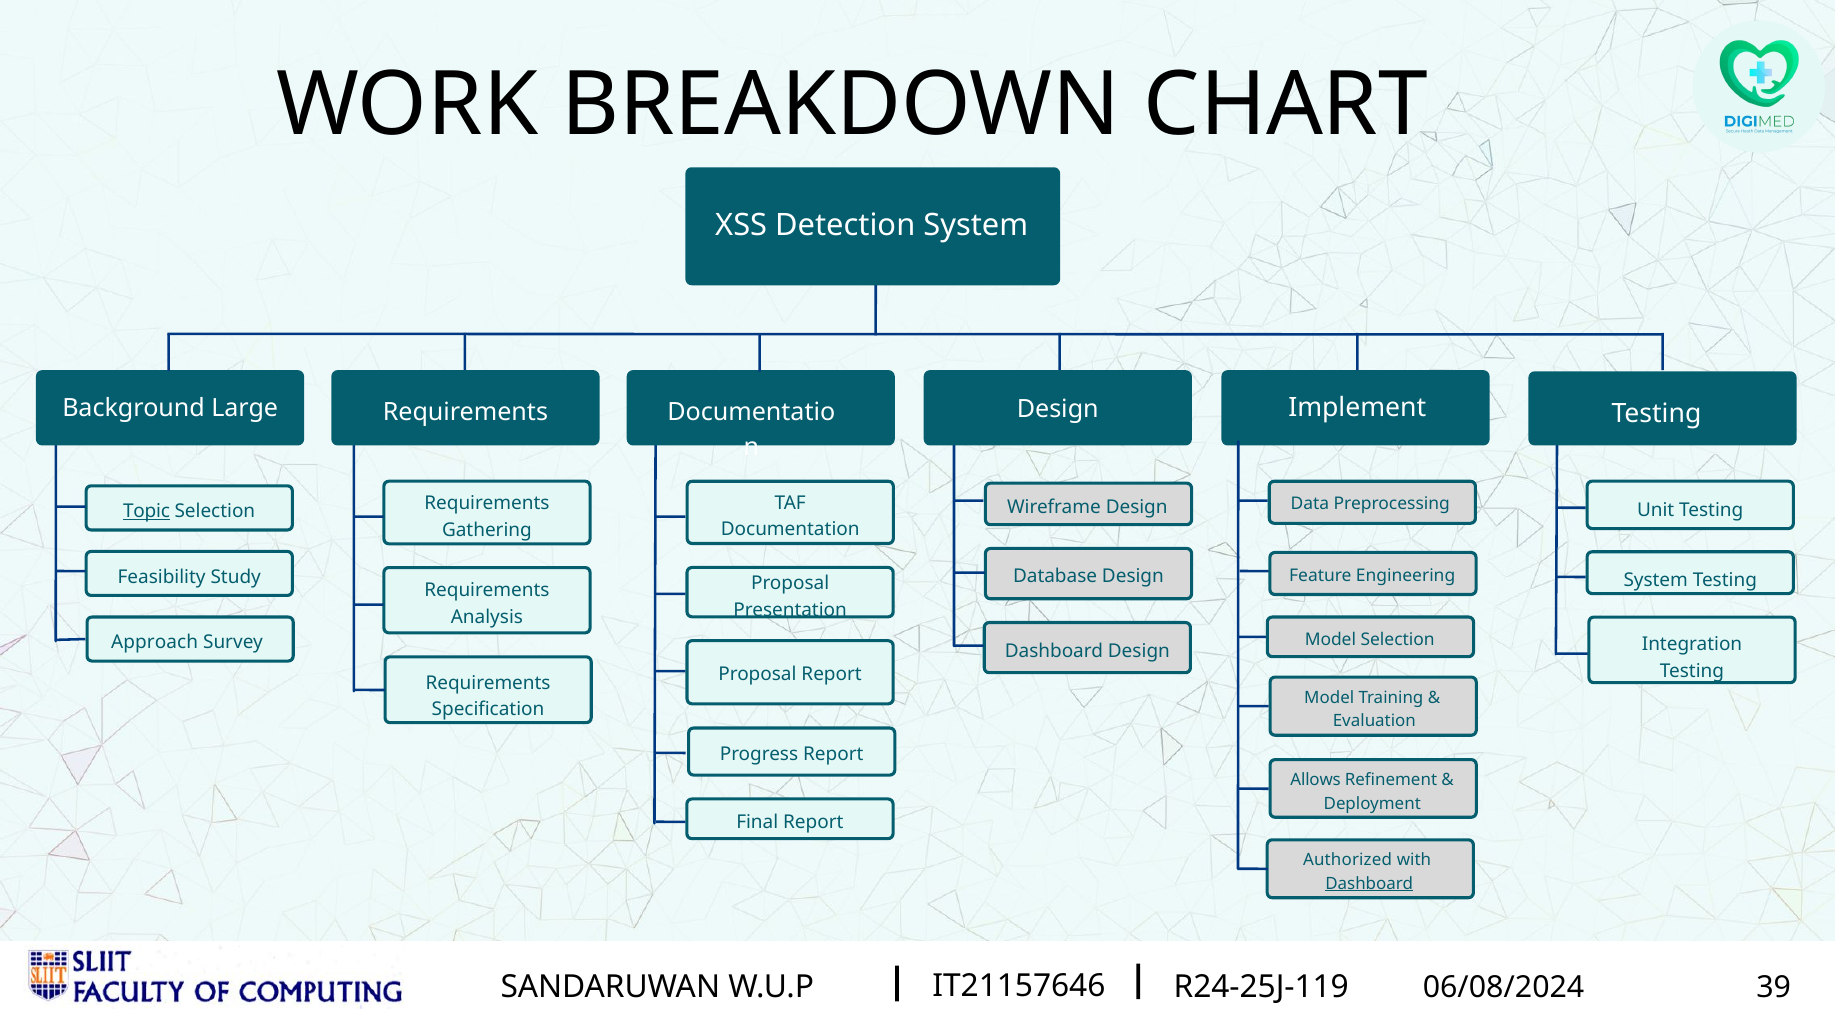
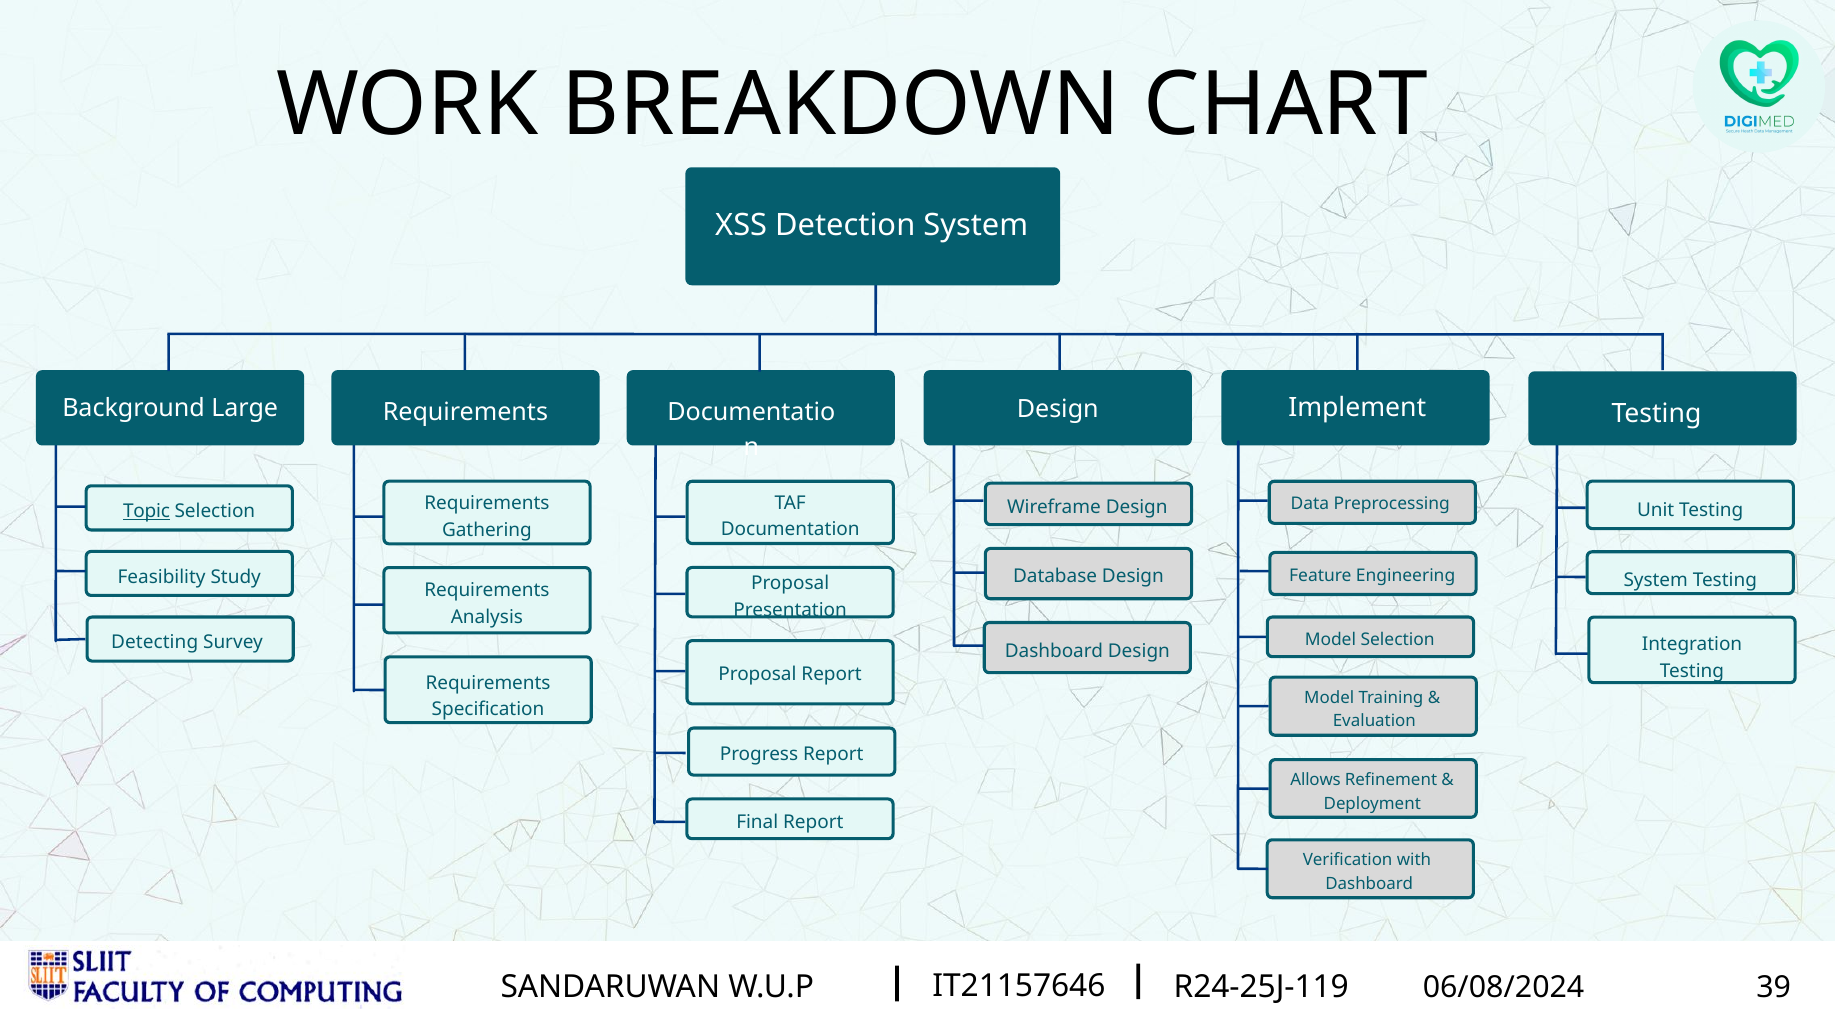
Approach: Approach -> Detecting (155, 643)
Authorized: Authorized -> Verification (1348, 860)
Dashboard underline: present -> none (1369, 884)
